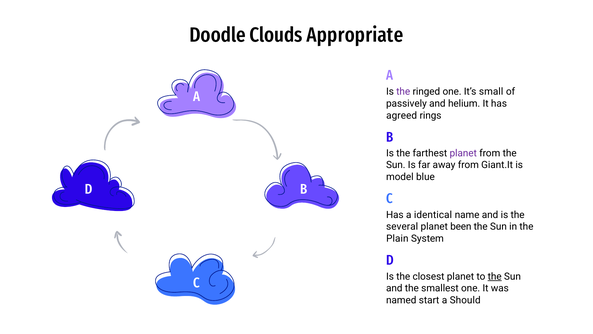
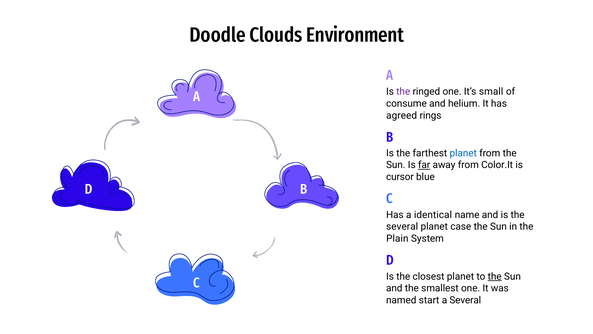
Appropriate: Appropriate -> Environment (355, 35)
passively: passively -> consume (406, 103)
planet colour: purple -> blue (463, 153)
far underline: none -> present (424, 165)
Giant.It: Giant.It -> Color.It (497, 165)
model: model -> cursor (400, 177)
been: been -> case (461, 226)
a Should: Should -> Several (465, 300)
